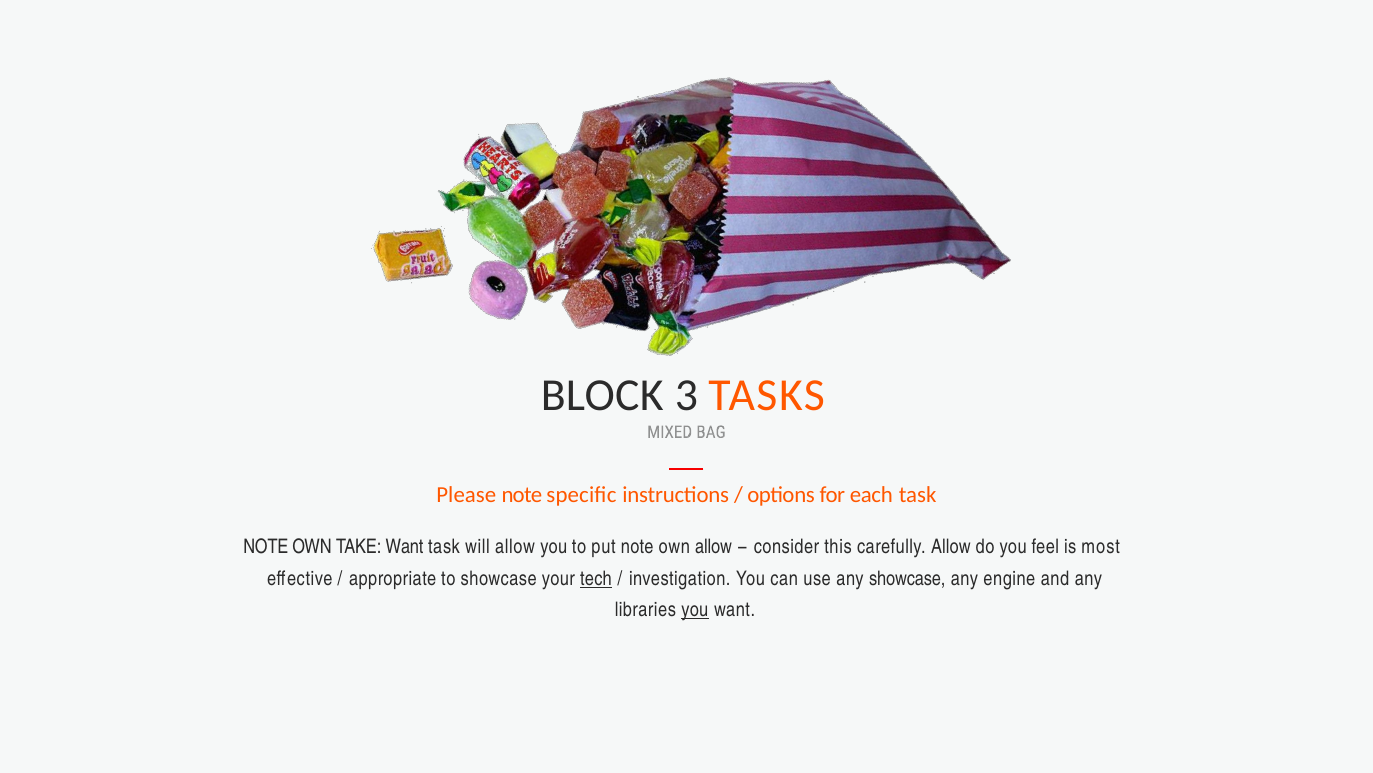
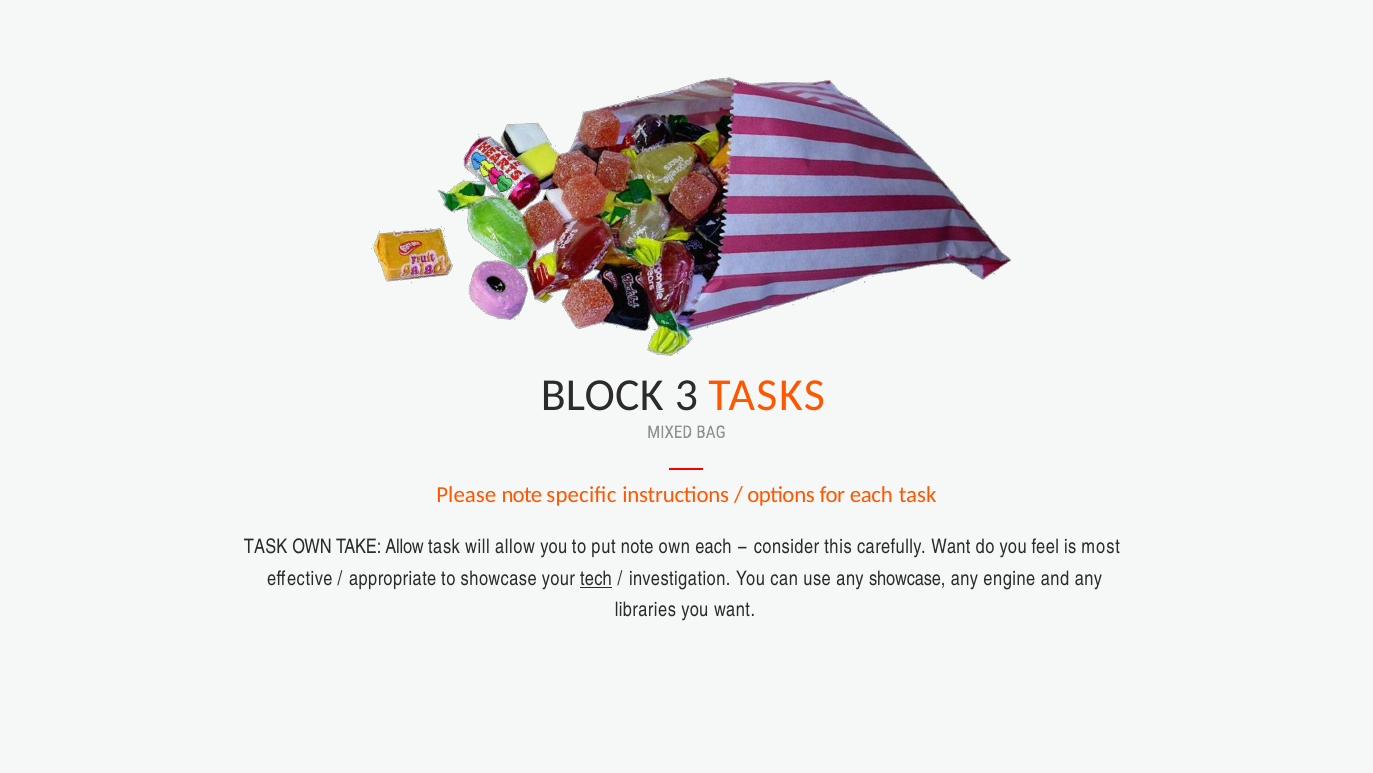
NOTE: NOTE -> TASK (266, 547)
TAKE Want: Want -> Allow (405, 547)
own allow: allow -> each (713, 547)
carefully Allow: Allow -> Want (951, 547)
you underline: present -> none (695, 609)
